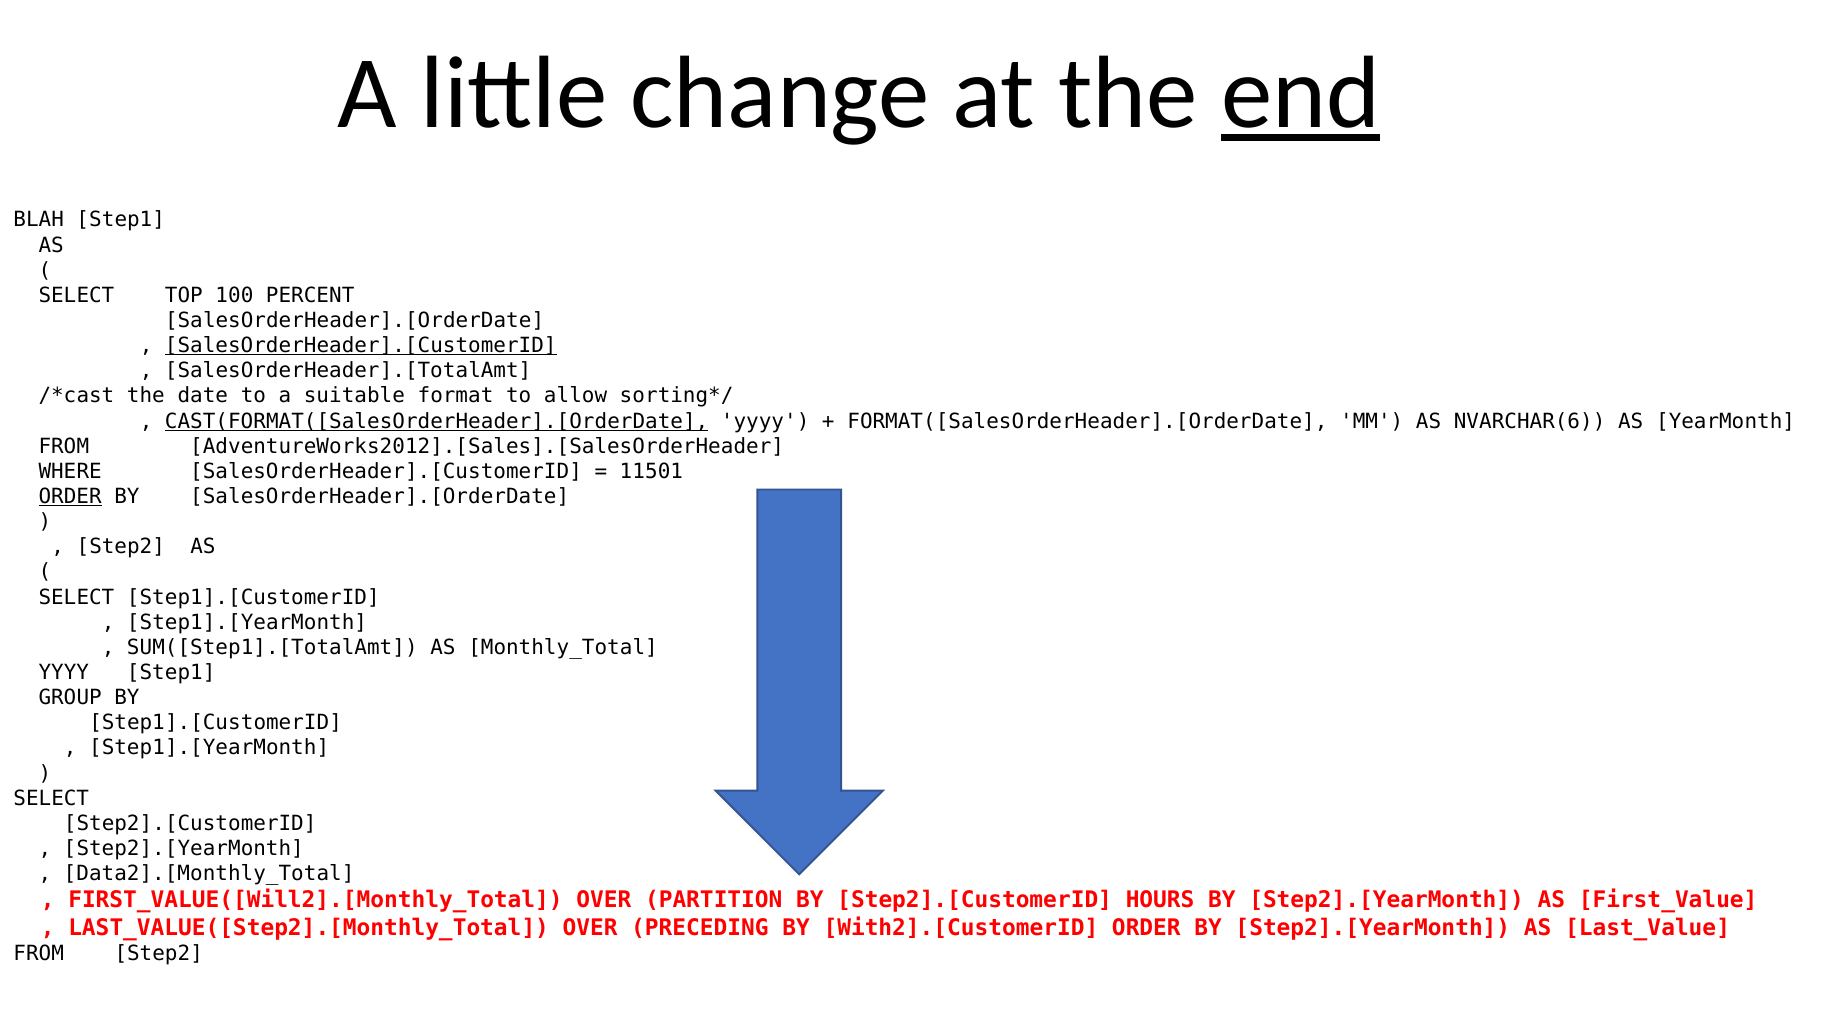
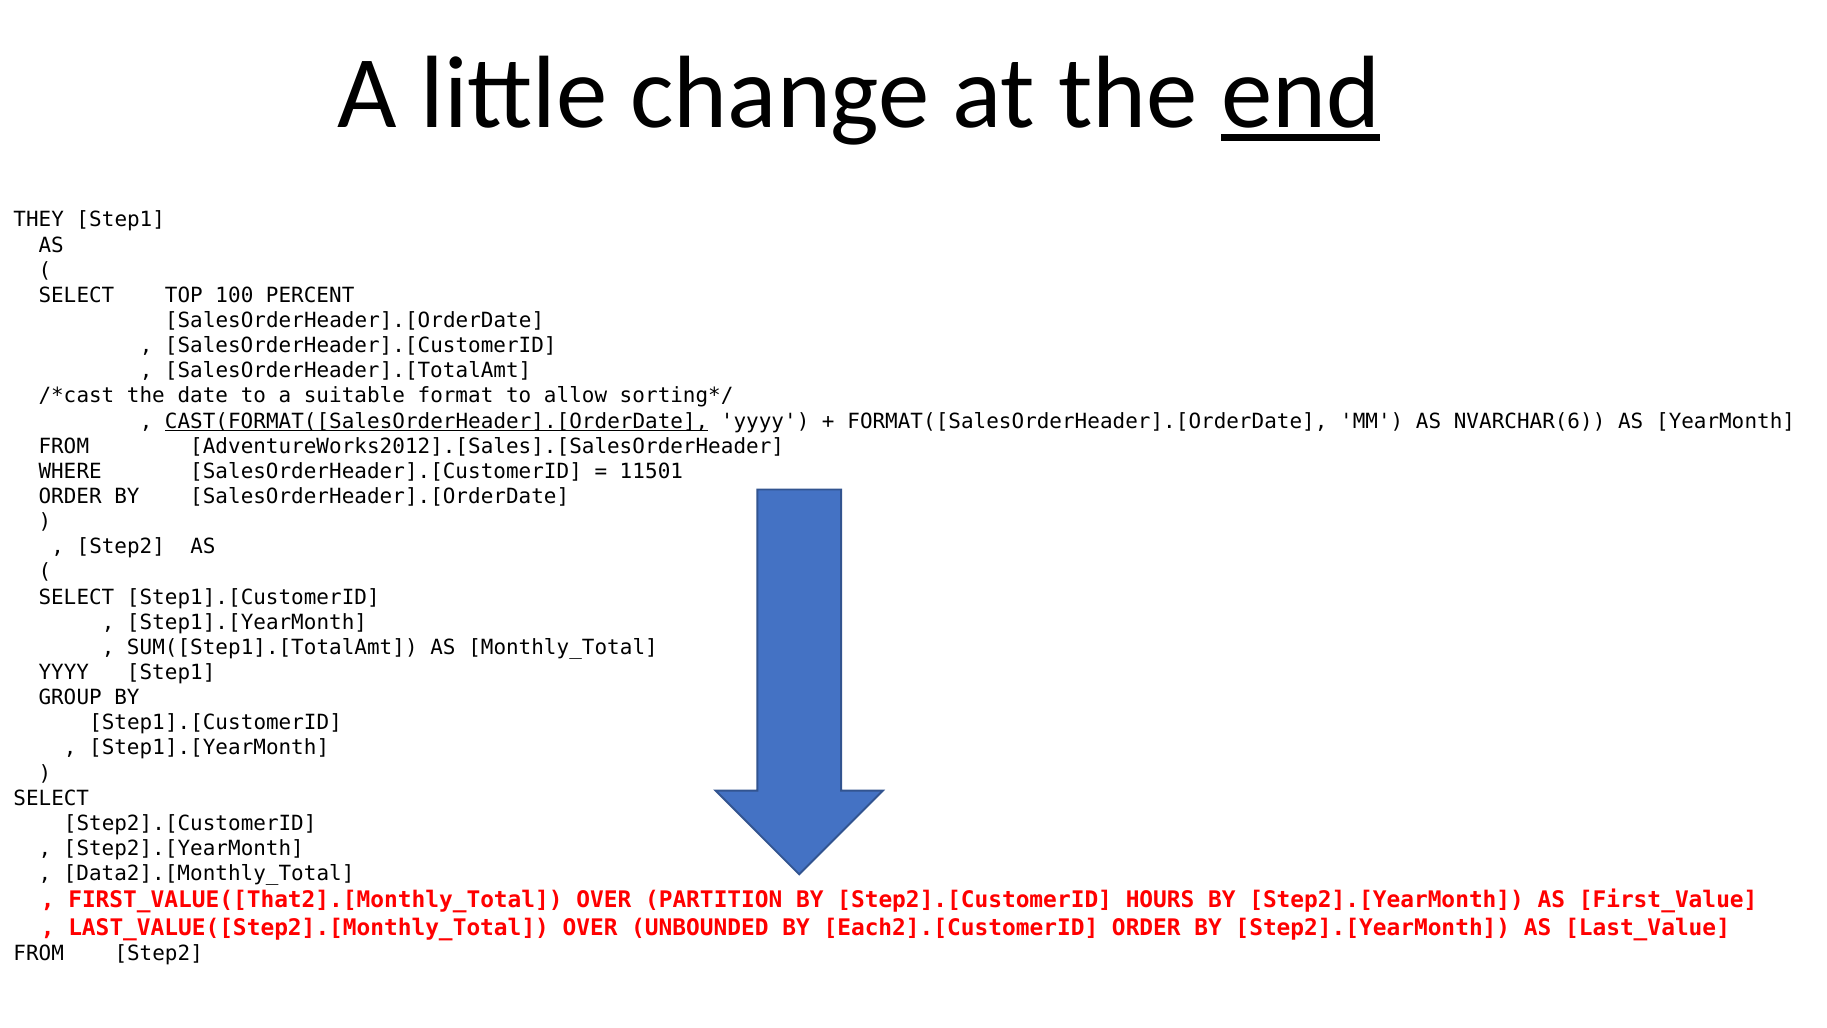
BLAH: BLAH -> THEY (39, 220)
SalesOrderHeader].[CustomerID underline: present -> none (361, 346)
ORDER underline: present -> none (70, 496)
FIRST_VALUE([Will2].[Monthly_Total: FIRST_VALUE([Will2].[Monthly_Total -> FIRST_VALUE([That2].[Monthly_Total (315, 900)
PRECEDING: PRECEDING -> UNBOUNDED (700, 927)
With2].[CustomerID: With2].[CustomerID -> Each2].[CustomerID (961, 927)
